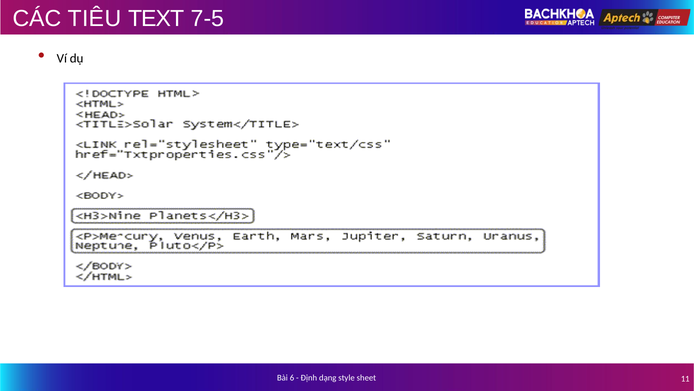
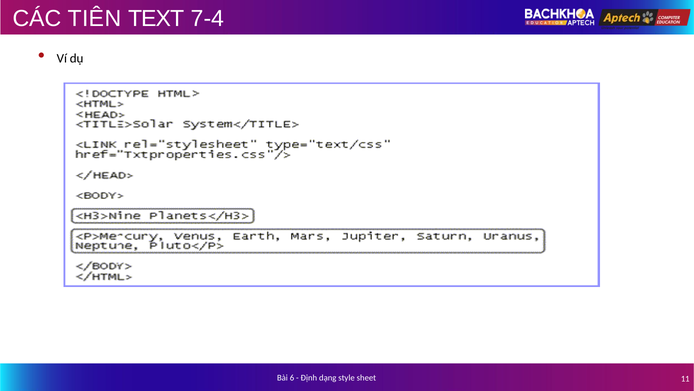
TIÊU: TIÊU -> TIÊN (95, 19)
7-5: 7-5 -> 7-4 (207, 19)
